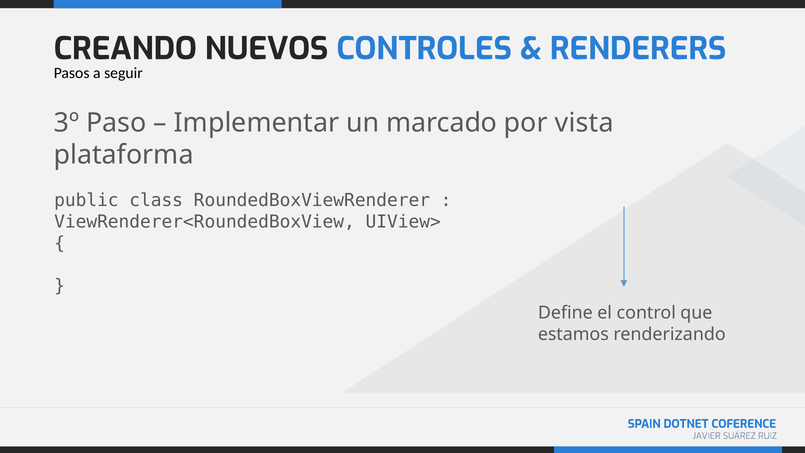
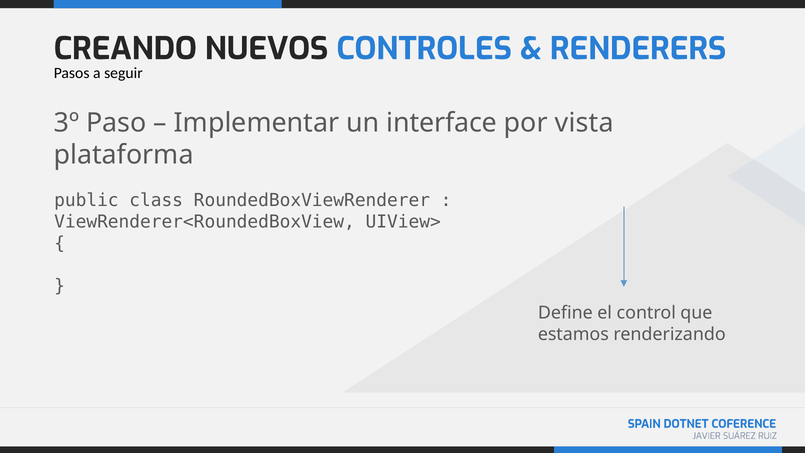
marcado: marcado -> interface (442, 123)
